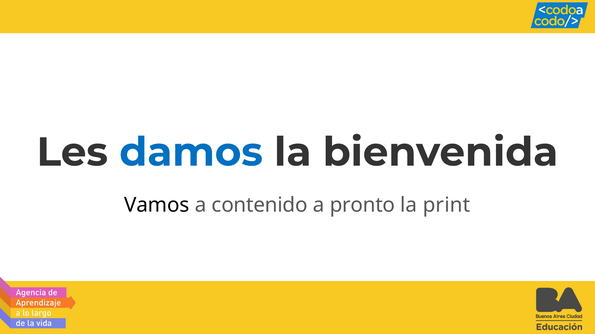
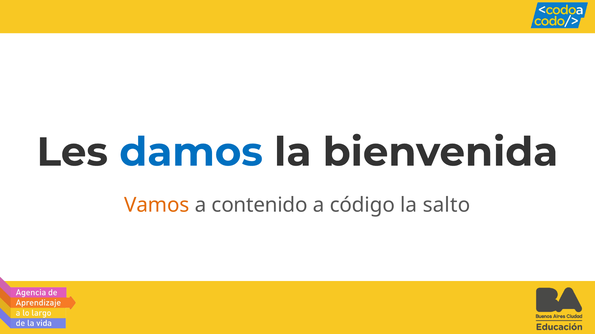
Vamos colour: black -> orange (157, 206)
pronto: pronto -> código (362, 206)
print: print -> salto (447, 206)
